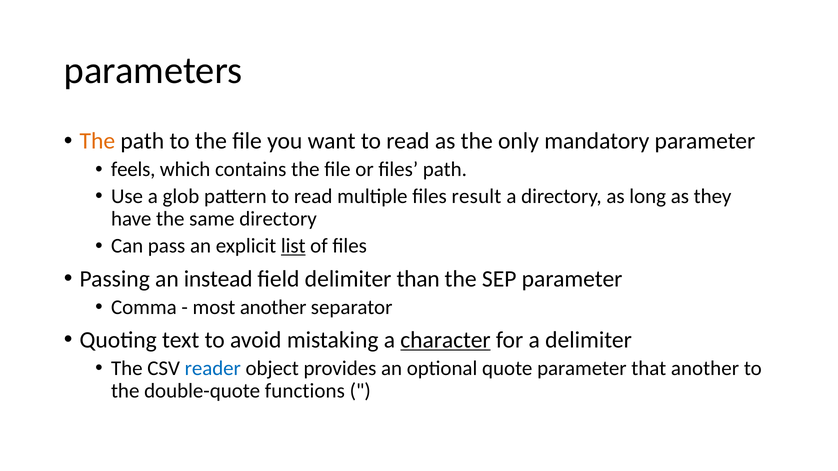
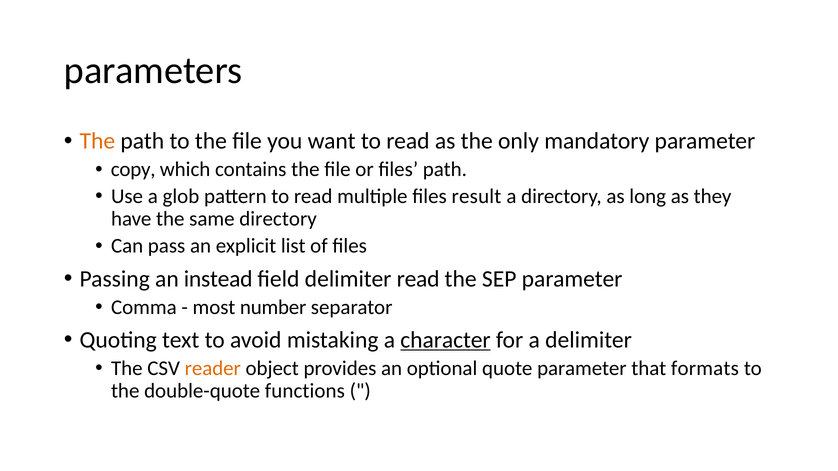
feels: feels -> copy (133, 170)
list underline: present -> none (293, 246)
delimiter than: than -> read (418, 279)
most another: another -> number (273, 307)
reader colour: blue -> orange (213, 369)
that another: another -> formats (705, 369)
